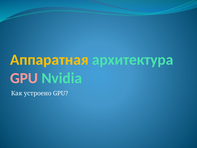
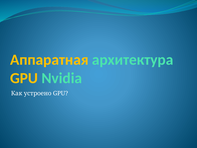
GPU colour: pink -> yellow (24, 78)
